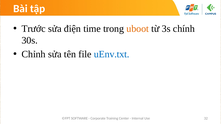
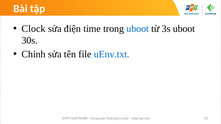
Trước: Trước -> Clock (34, 29)
uboot colour: orange -> blue (138, 29)
3s chính: chính -> uboot (184, 29)
